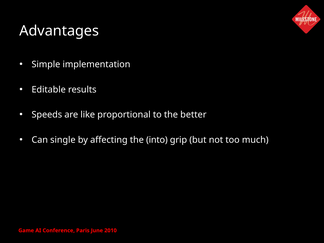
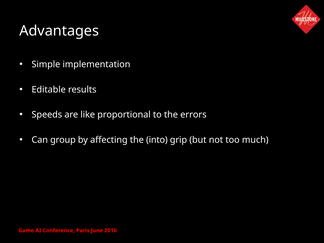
better: better -> errors (193, 115)
single: single -> group (63, 140)
